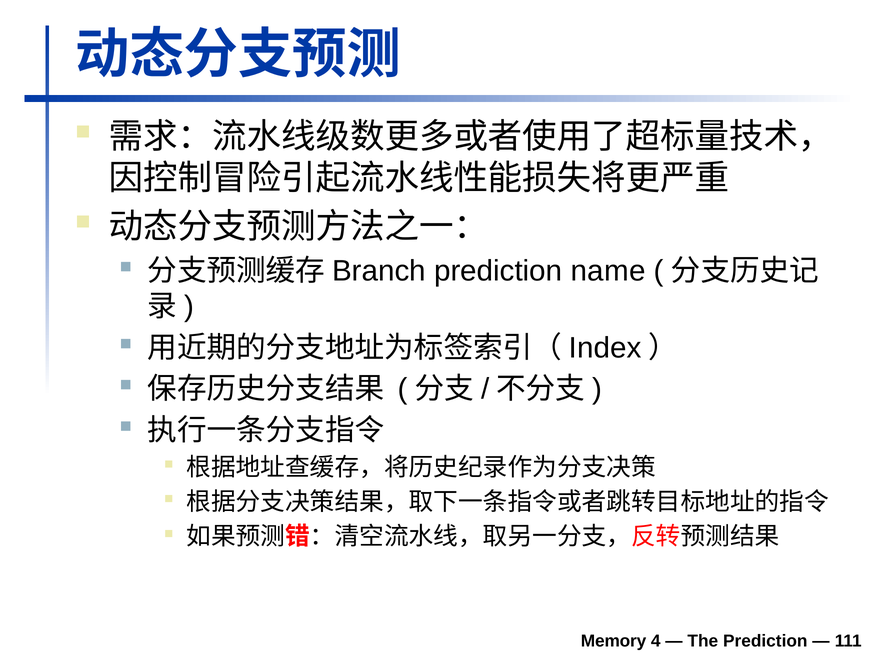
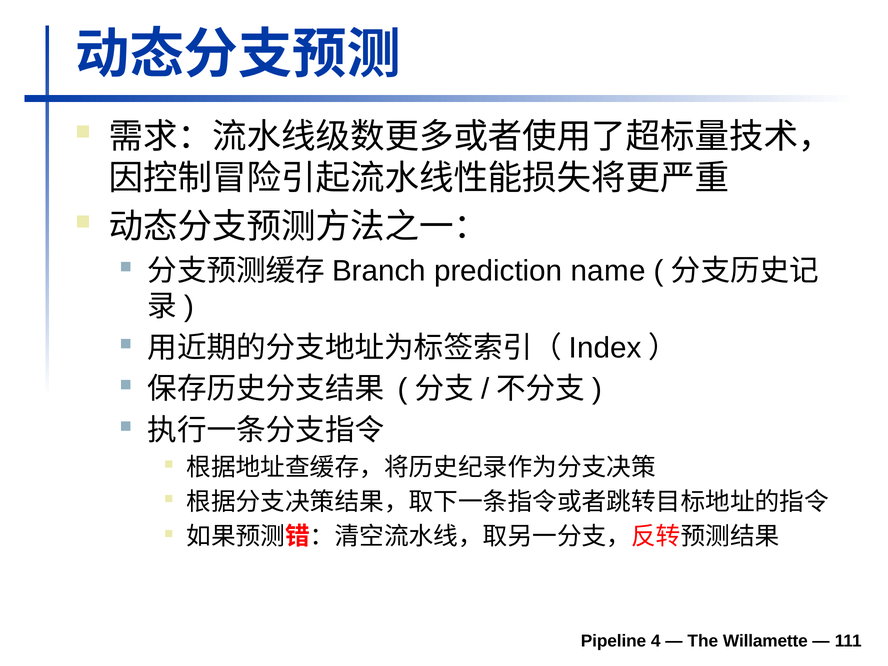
Memory: Memory -> Pipeline (614, 641)
The Prediction: Prediction -> Willamette (765, 641)
